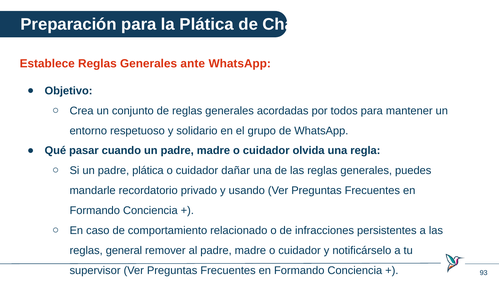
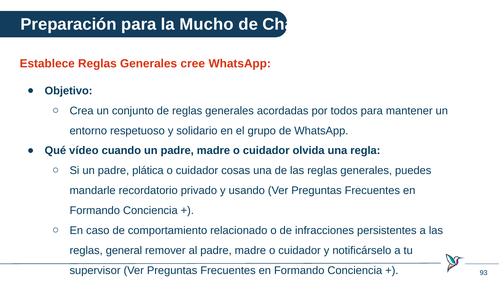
la Plática: Plática -> Mucho (207, 24)
ante: ante -> cree (193, 63)
pasar: pasar -> vídeo (84, 151)
dañar: dañar -> cosas (236, 170)
